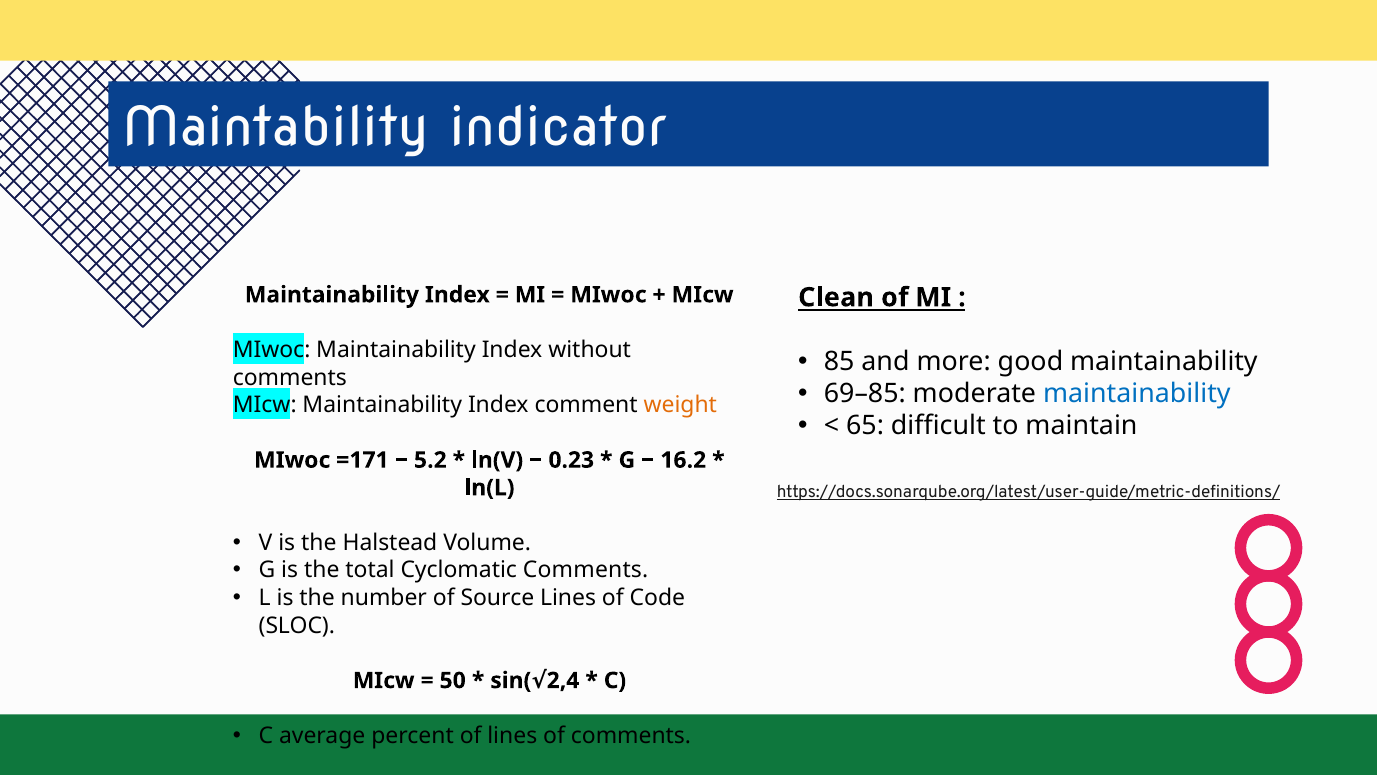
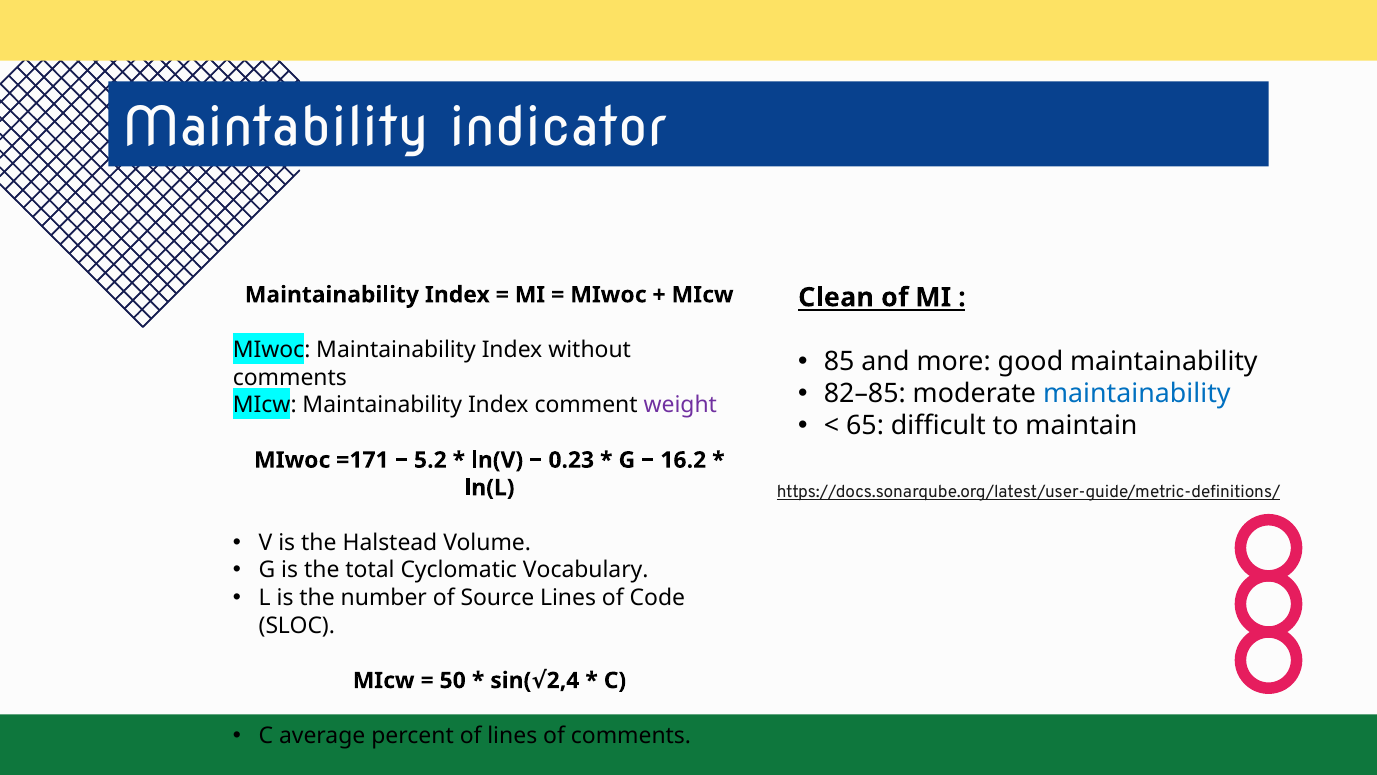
69–85: 69–85 -> 82–85 (865, 394)
weight colour: orange -> purple (680, 405)
Cyclomatic Comments: Comments -> Vocabulary (586, 570)
